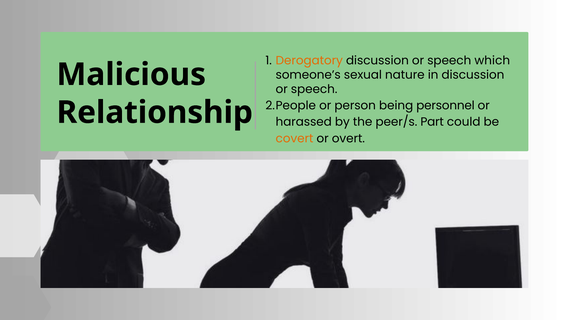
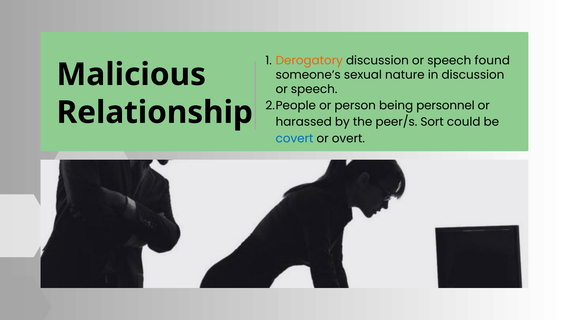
which: which -> found (492, 61)
Part: Part -> Sort (432, 122)
covert colour: orange -> blue (295, 138)
